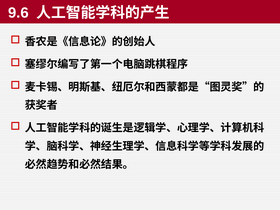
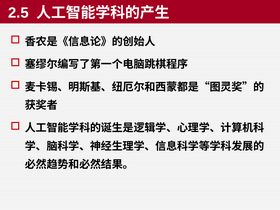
9.6: 9.6 -> 2.5 (18, 13)
